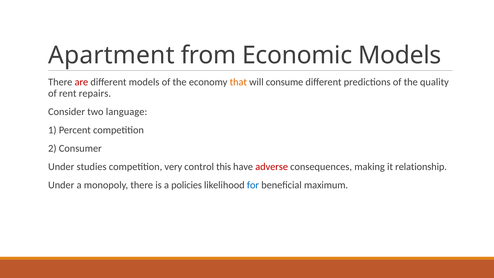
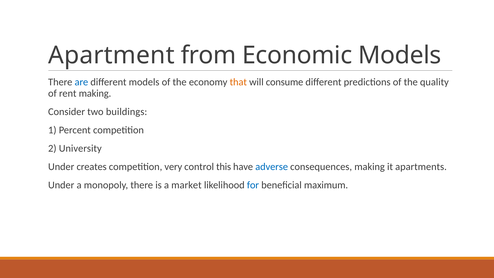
are colour: red -> blue (81, 82)
rent repairs: repairs -> making (95, 93)
language: language -> buildings (127, 112)
Consumer: Consumer -> University (80, 148)
studies: studies -> creates (92, 167)
adverse colour: red -> blue (272, 167)
relationship: relationship -> apartments (421, 167)
policies: policies -> market (186, 185)
